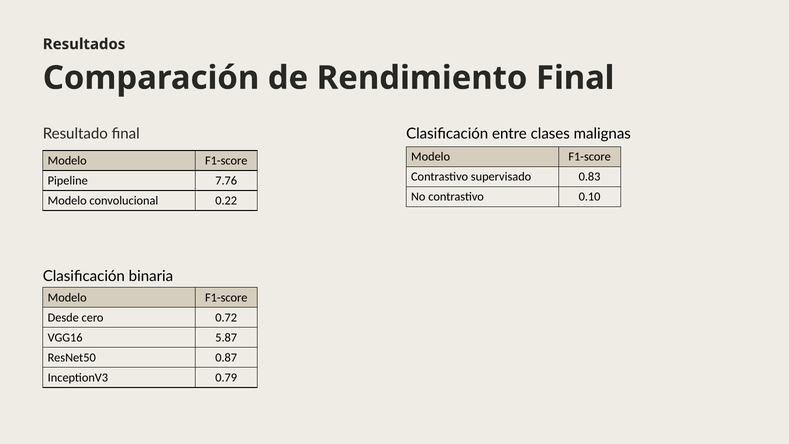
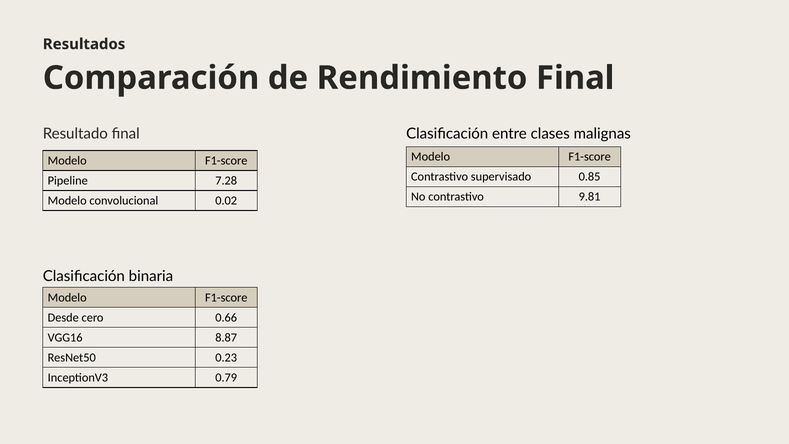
0.83: 0.83 -> 0.85 (590, 177)
7.76: 7.76 -> 7.28 (226, 181)
0.10: 0.10 -> 9.81 (590, 197)
0.22: 0.22 -> 0.02 (226, 201)
0.72: 0.72 -> 0.66 (226, 317)
5.87: 5.87 -> 8.87 (226, 337)
0.87: 0.87 -> 0.23 (226, 357)
